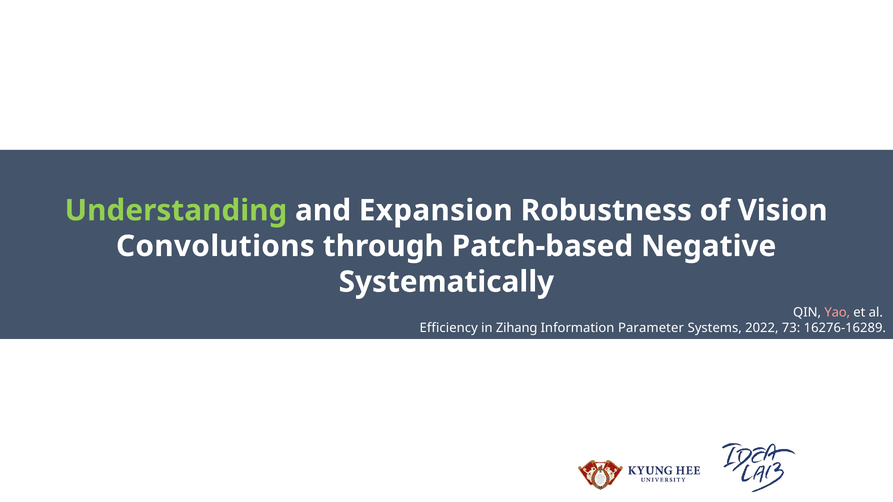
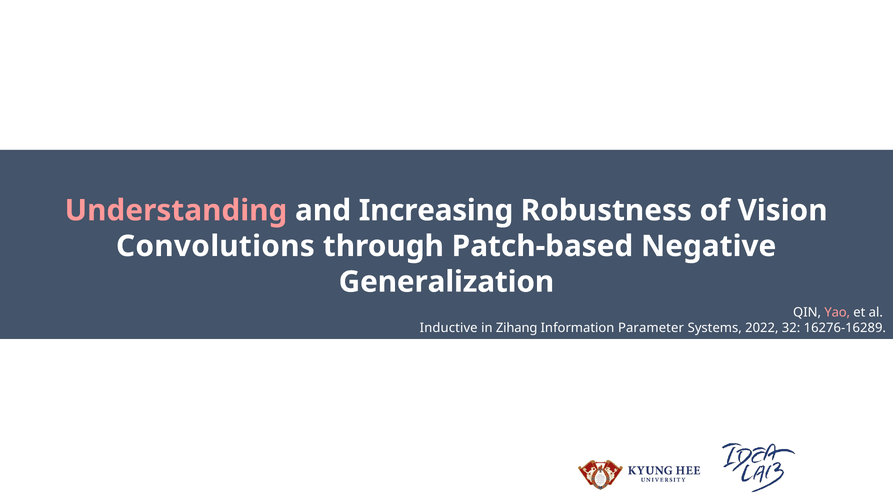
Understanding colour: light green -> pink (176, 211)
Expansion: Expansion -> Increasing (436, 211)
Systematically: Systematically -> Generalization (446, 282)
Efficiency: Efficiency -> Inductive (449, 328)
73: 73 -> 32 (791, 328)
